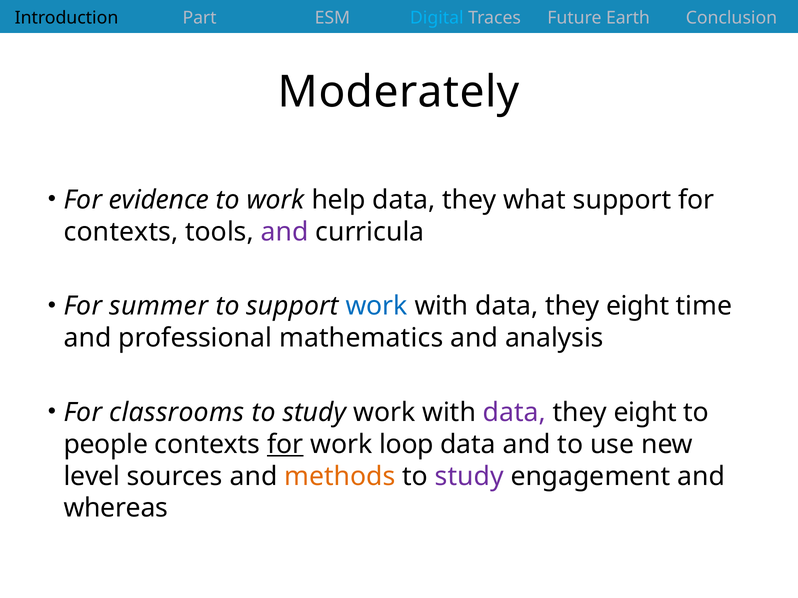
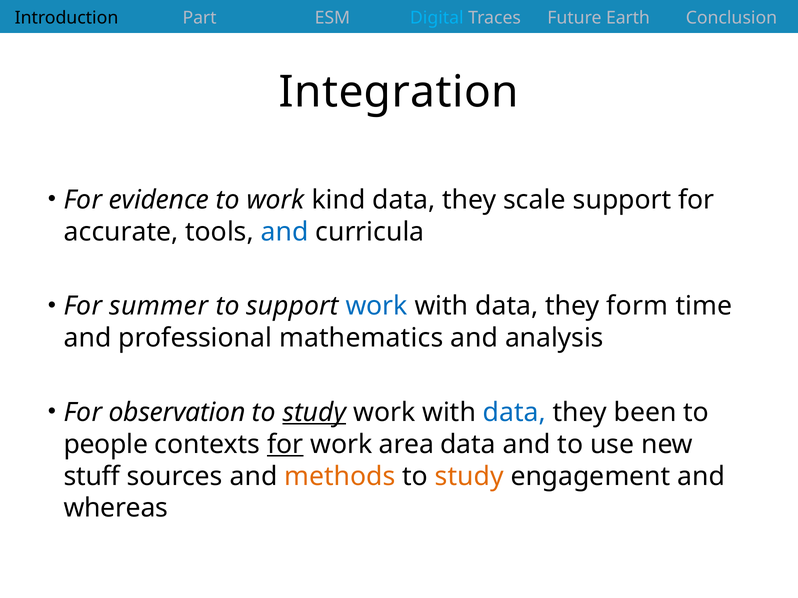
Moderately: Moderately -> Integration (399, 92)
help: help -> kind (339, 200)
what: what -> scale (534, 200)
contexts: contexts -> accurate (121, 232)
and colour: purple -> blue (285, 232)
eight: eight -> form (637, 306)
classrooms: classrooms -> observation (177, 413)
study underline: none -> present (314, 413)
data colour: purple -> blue (514, 413)
eight: eight -> been (645, 413)
loop: loop -> area (406, 445)
level: level -> stuff (92, 477)
study colour: purple -> orange (469, 477)
